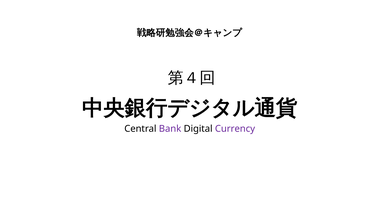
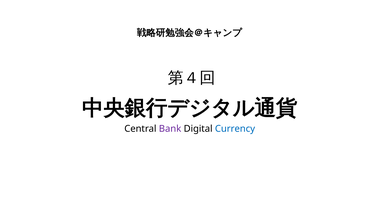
Currency colour: purple -> blue (235, 129)
